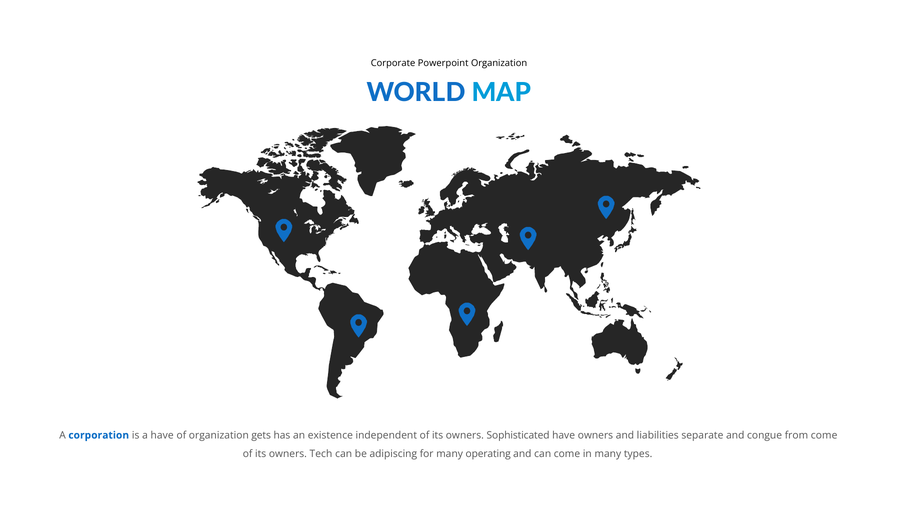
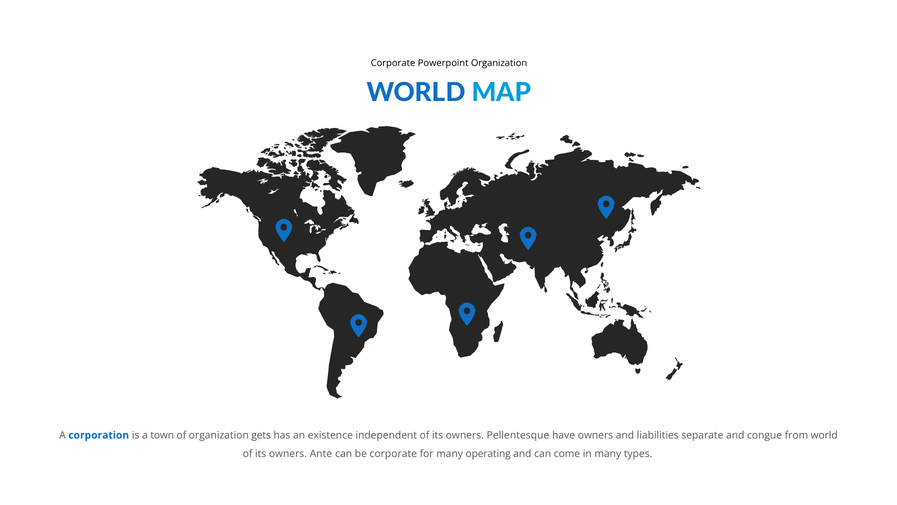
a have: have -> town (162, 435)
Sophisticated: Sophisticated -> Pellentesque (518, 435)
from come: come -> world (824, 435)
Tech: Tech -> Ante (321, 453)
be adipiscing: adipiscing -> corporate (393, 453)
